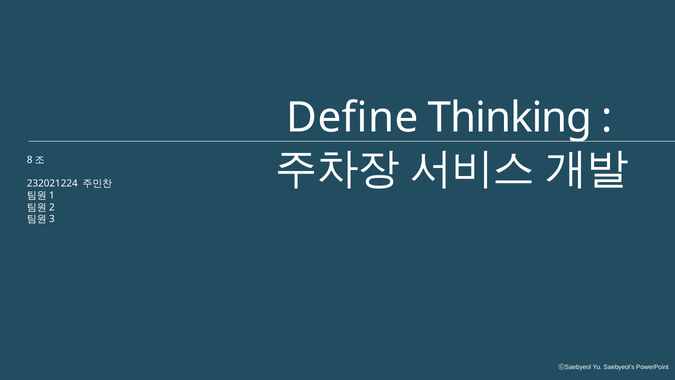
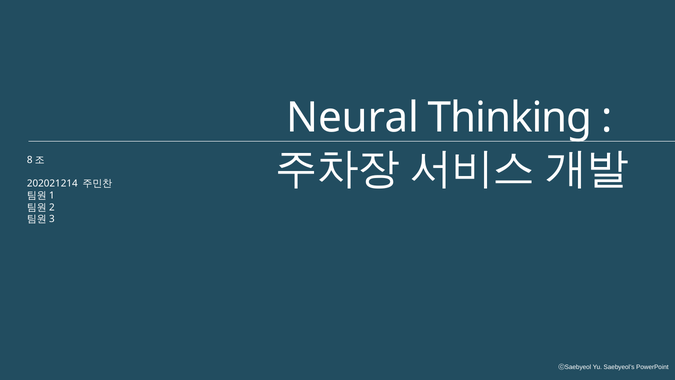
Define: Define -> Neural (353, 118)
232021224: 232021224 -> 202021214 (52, 184)
